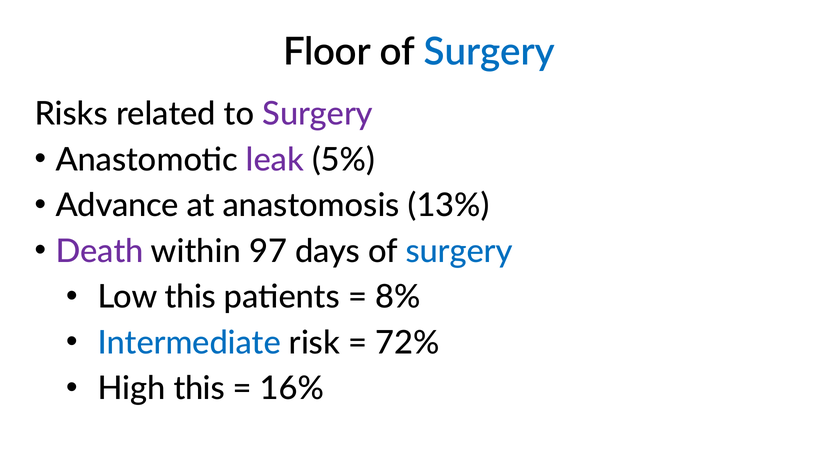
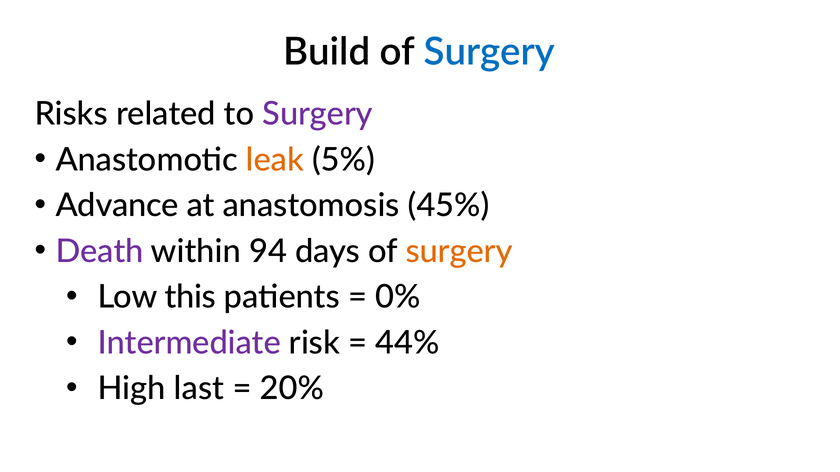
Floor: Floor -> Build (327, 52)
leak colour: purple -> orange (275, 160)
13%: 13% -> 45% (449, 206)
97: 97 -> 94 (268, 252)
surgery colour: blue -> orange (459, 252)
8%: 8% -> 0% (398, 297)
Intermediate colour: blue -> purple (189, 343)
72%: 72% -> 44% (407, 343)
High this: this -> last (199, 389)
16%: 16% -> 20% (292, 389)
